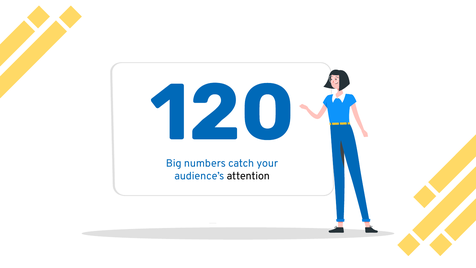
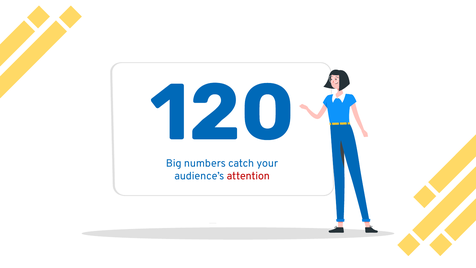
attention colour: black -> red (248, 176)
